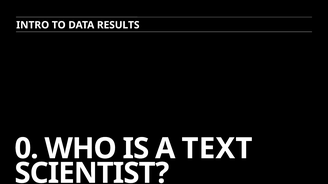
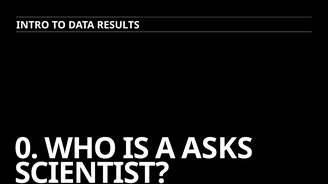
TEXT: TEXT -> ASKS (217, 149)
